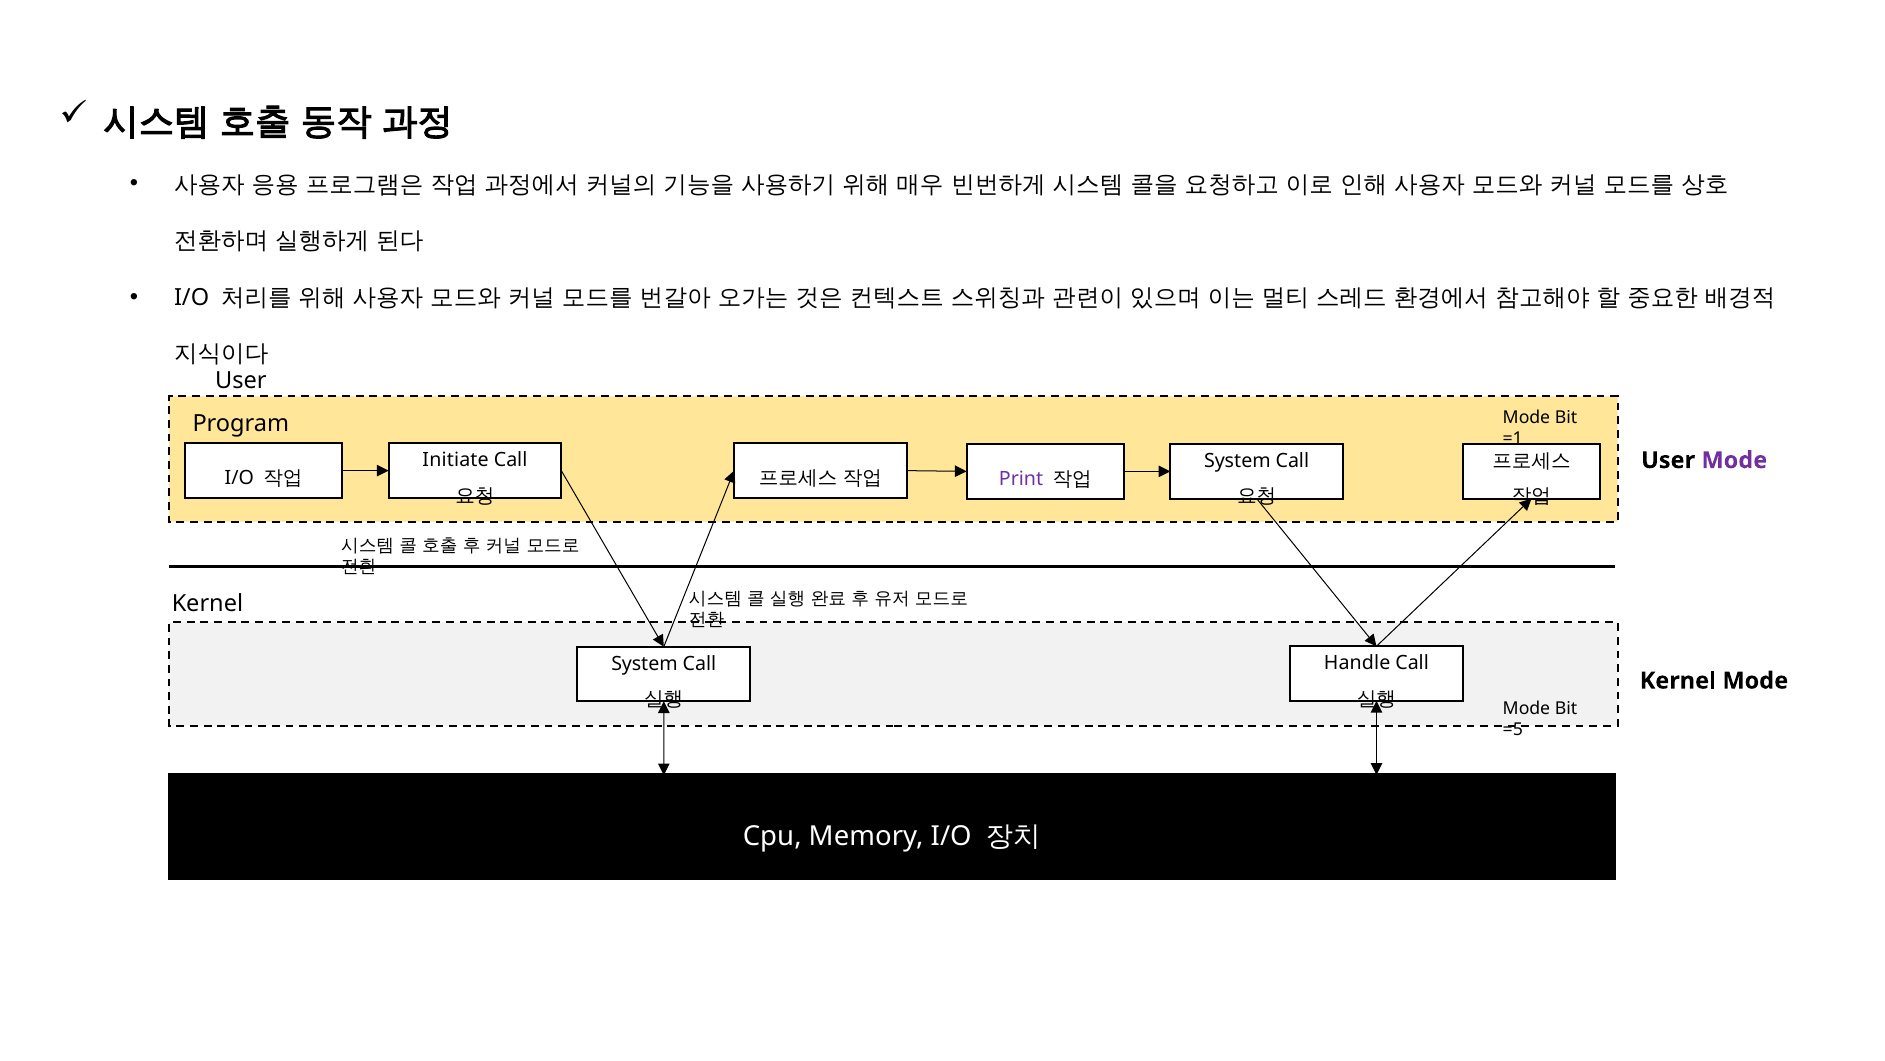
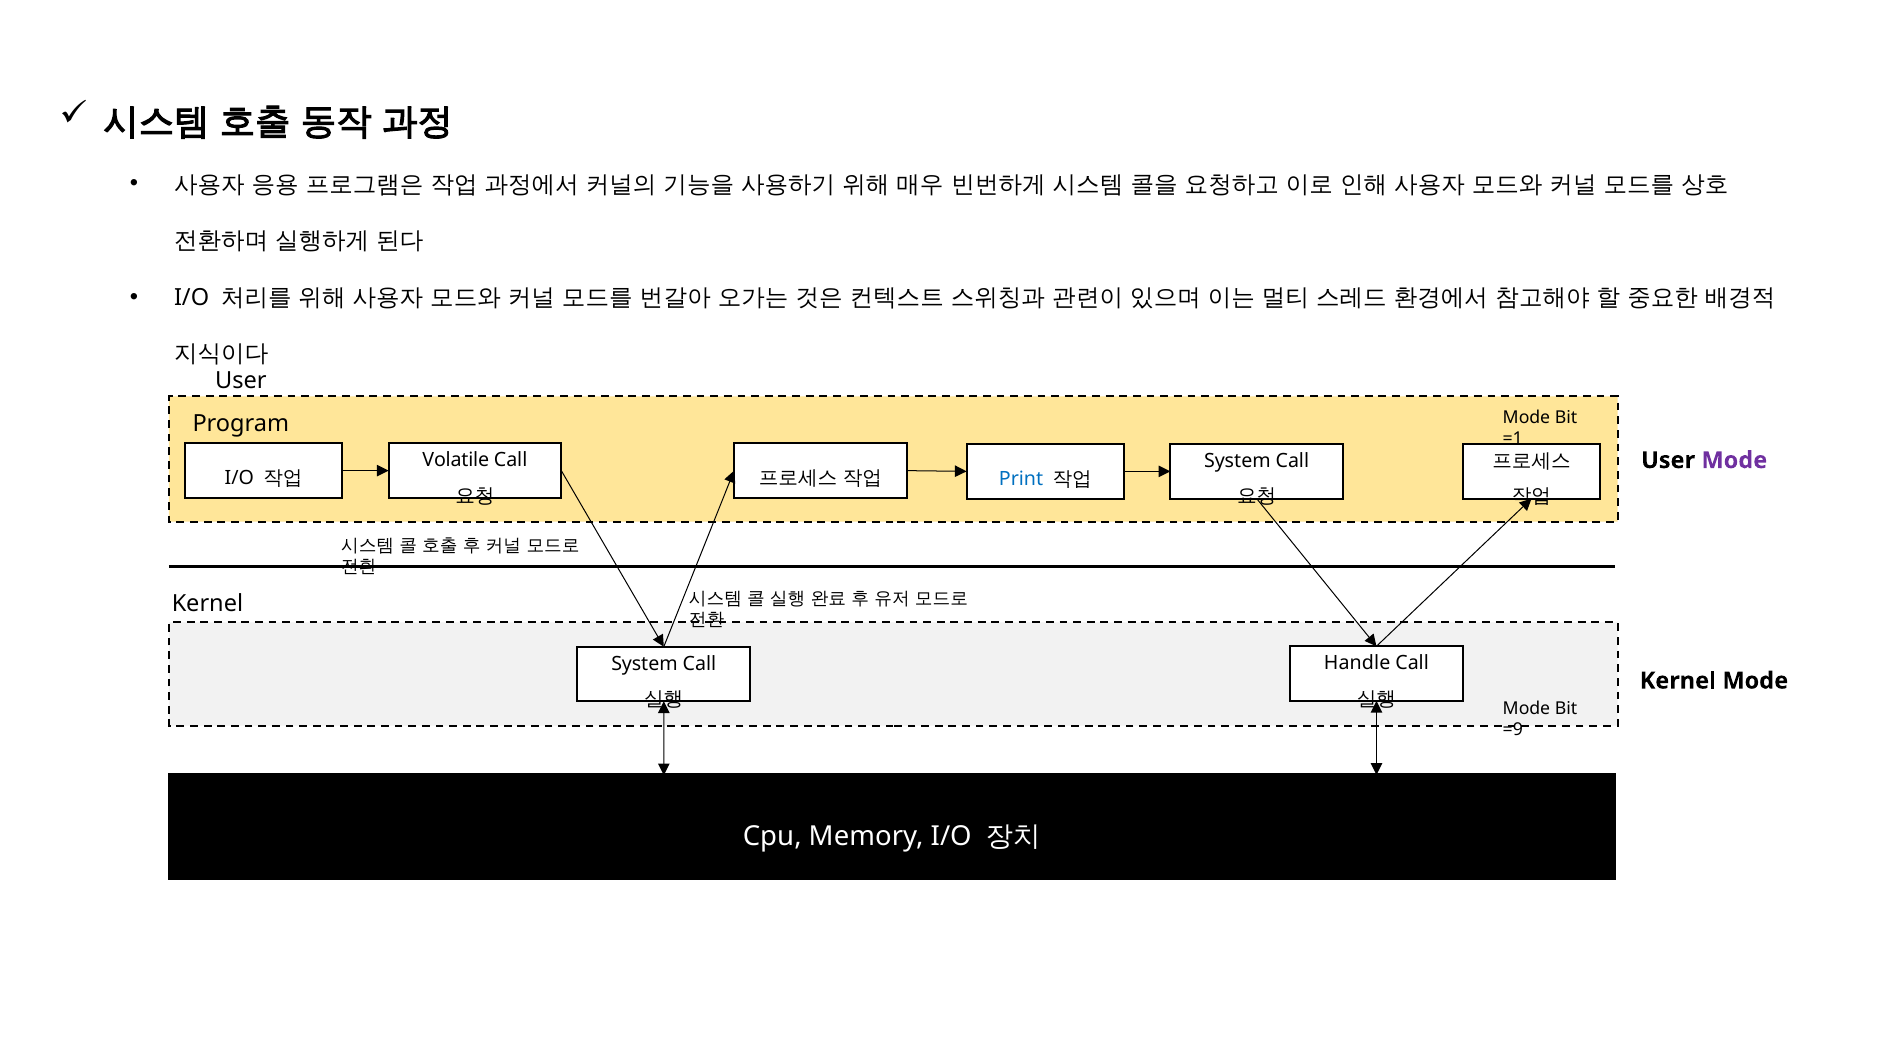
Initiate: Initiate -> Volatile (456, 460)
Print colour: purple -> blue (1021, 478)
=5: =5 -> =9 (1513, 730)
